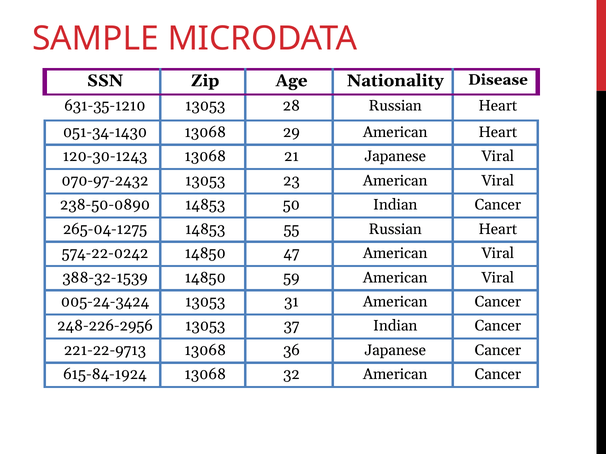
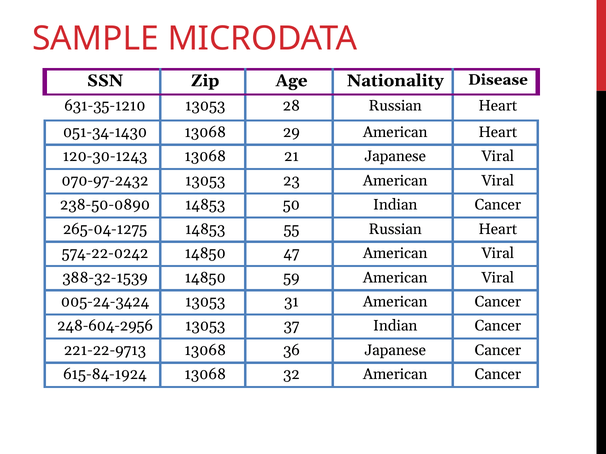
248-226-2956: 248-226-2956 -> 248-604-2956 (105, 326)
